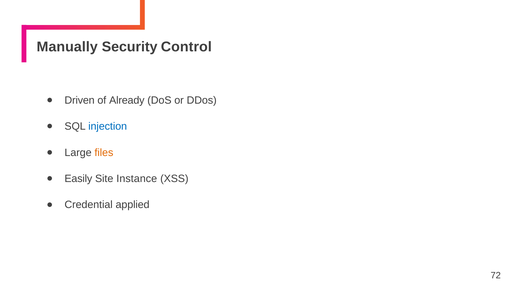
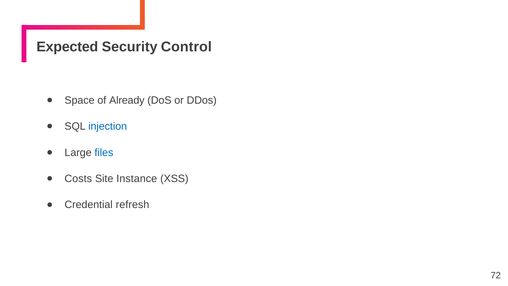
Manually: Manually -> Expected (67, 47)
Driven: Driven -> Space (80, 100)
files colour: orange -> blue (104, 152)
Easily: Easily -> Costs (78, 179)
applied: applied -> refresh (133, 205)
